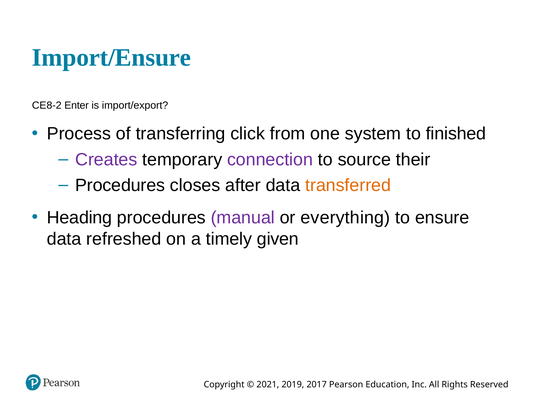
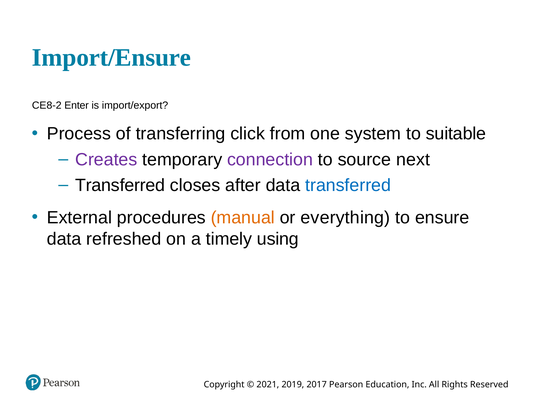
finished: finished -> suitable (456, 134)
their: their -> next (413, 160)
Procedures: Procedures -> Transferred (120, 186)
transferred colour: orange -> blue (348, 186)
Heading: Heading -> External (79, 218)
manual colour: purple -> orange (243, 218)
given: given -> using (278, 239)
